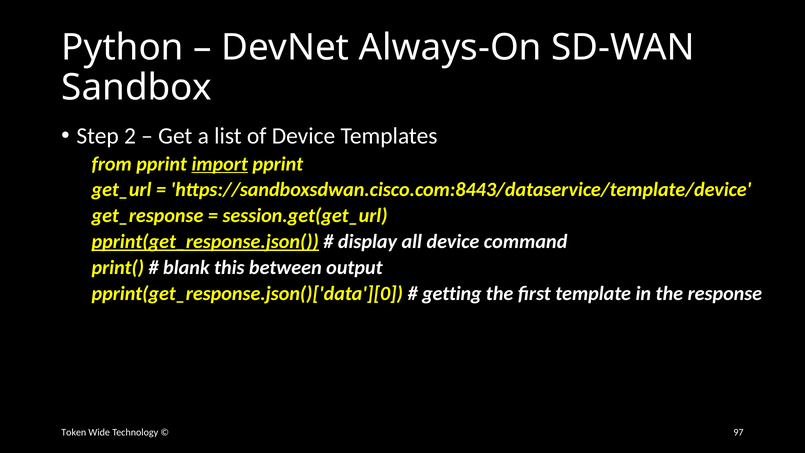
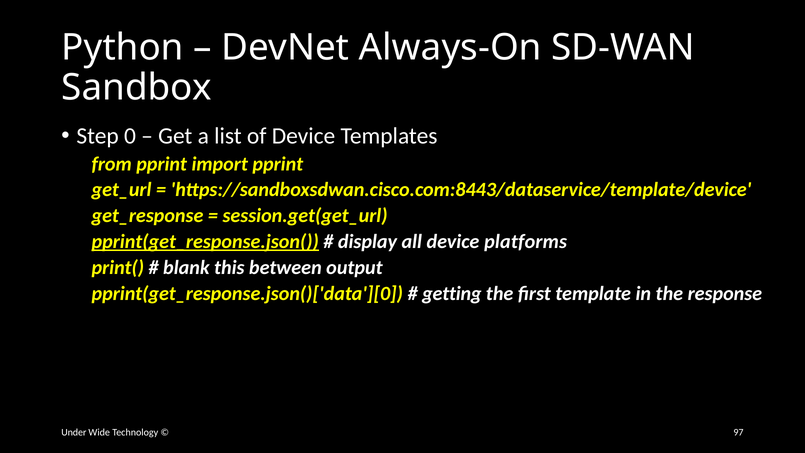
2: 2 -> 0 (130, 136)
import underline: present -> none (220, 164)
command: command -> platforms (526, 242)
Token: Token -> Under (74, 432)
